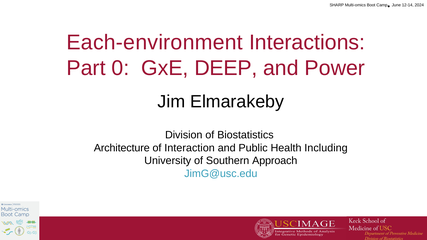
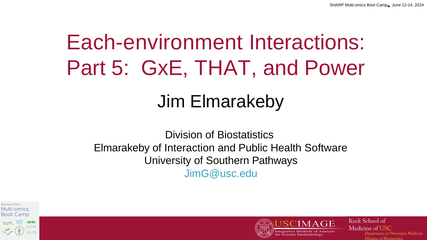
0: 0 -> 5 (120, 68)
DEEP: DEEP -> THAT (226, 68)
Architecture: Architecture -> Elmarakeby (122, 148)
Including: Including -> Software (326, 148)
Approach: Approach -> Pathways (275, 161)
